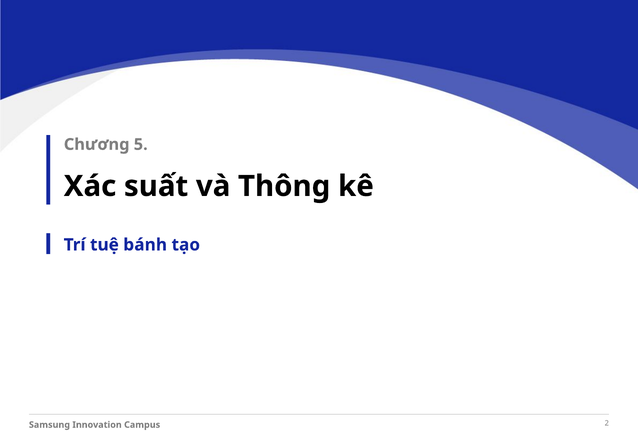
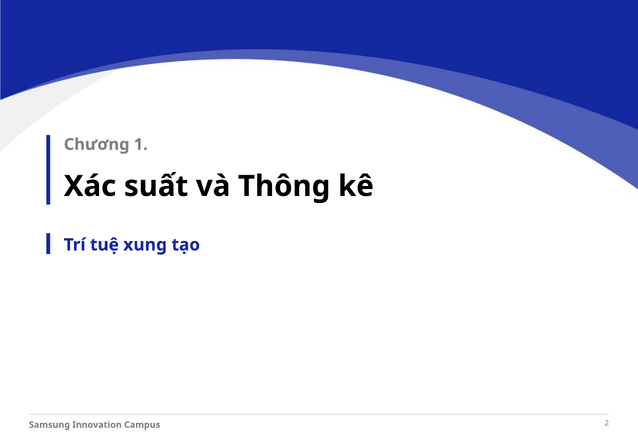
5: 5 -> 1 (141, 144)
bánh: bánh -> xung (145, 245)
